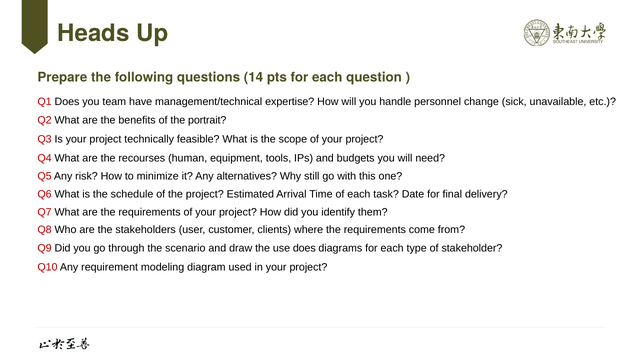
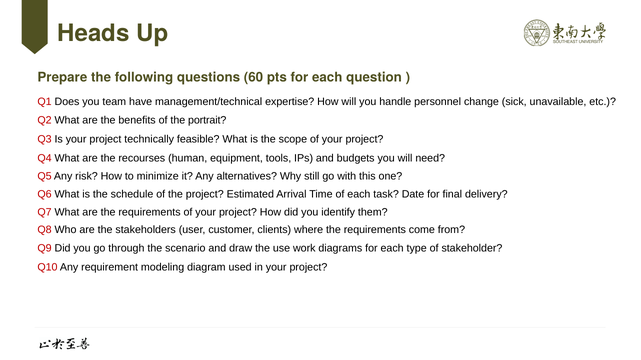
14: 14 -> 60 (254, 78)
use does: does -> work (304, 249)
